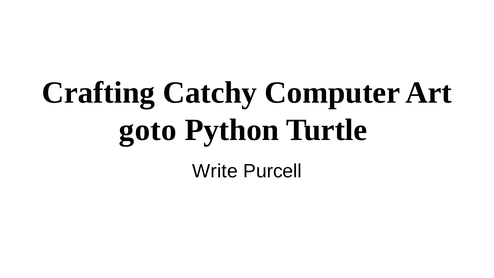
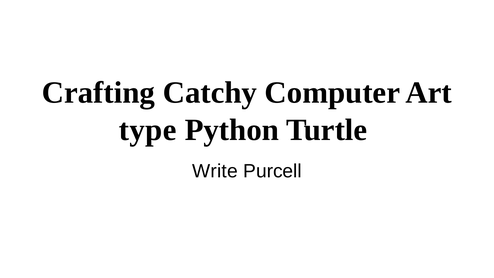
goto: goto -> type (148, 130)
